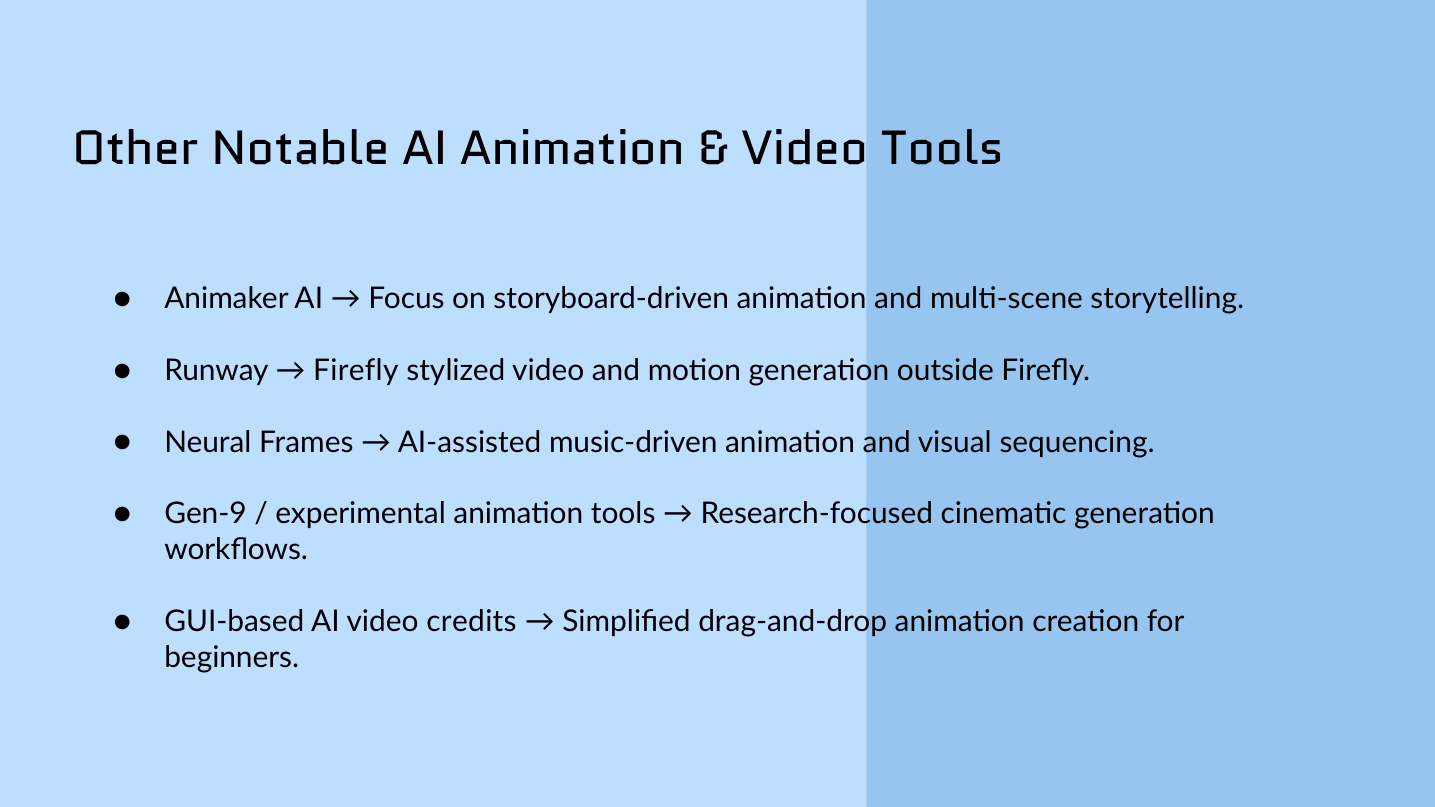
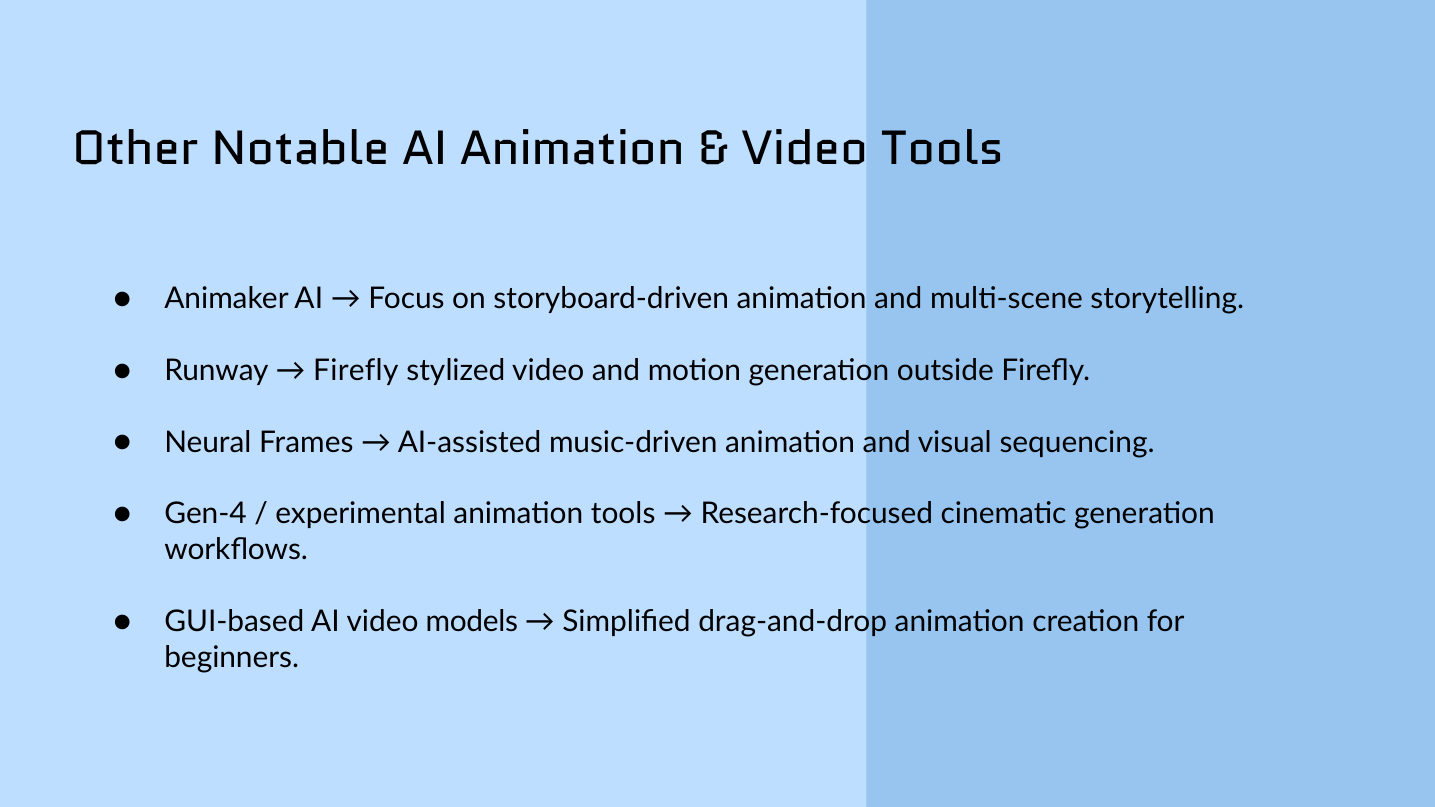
Gen-9: Gen-9 -> Gen-4 (205, 514)
credits: credits -> models (472, 622)
